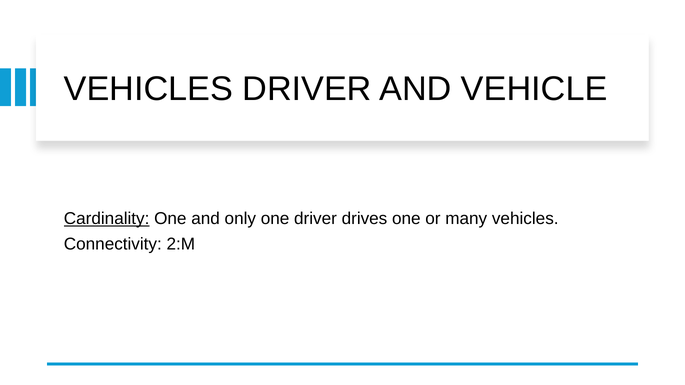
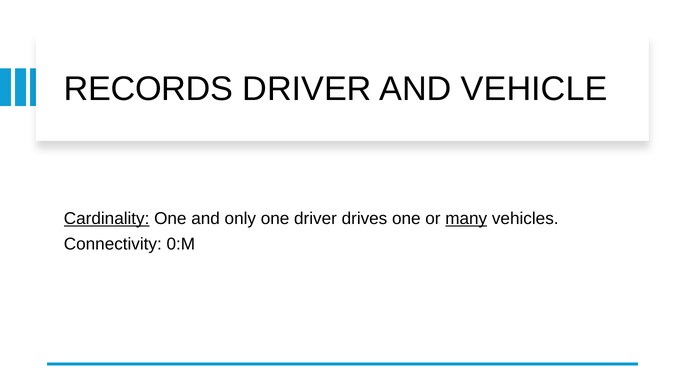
VEHICLES: VEHICLES -> RECORDS (148, 89)
many underline: none -> present (466, 219)
2:M: 2:M -> 0:M (181, 244)
